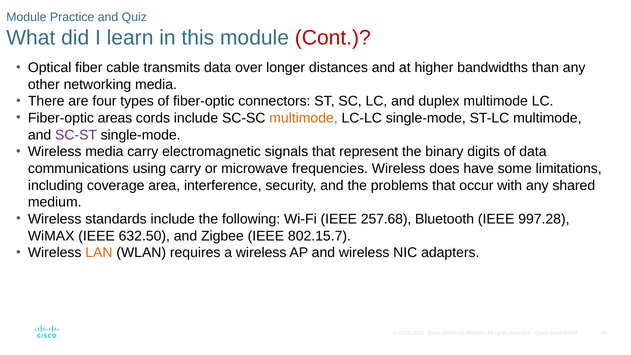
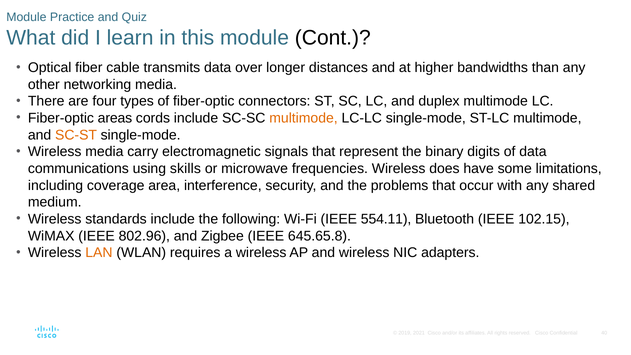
Cont colour: red -> black (333, 38)
SC-ST colour: purple -> orange (76, 135)
using carry: carry -> skills (185, 169)
257.68: 257.68 -> 554.11 (386, 219)
997.28: 997.28 -> 102.15 (544, 219)
632.50: 632.50 -> 802.96 (144, 236)
802.15.7: 802.15.7 -> 645.65.8 (319, 236)
